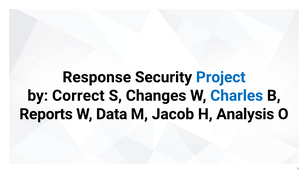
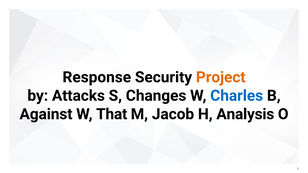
Project colour: blue -> orange (221, 77)
Correct: Correct -> Attacks (78, 96)
Reports: Reports -> Against (46, 114)
Data: Data -> That (112, 114)
